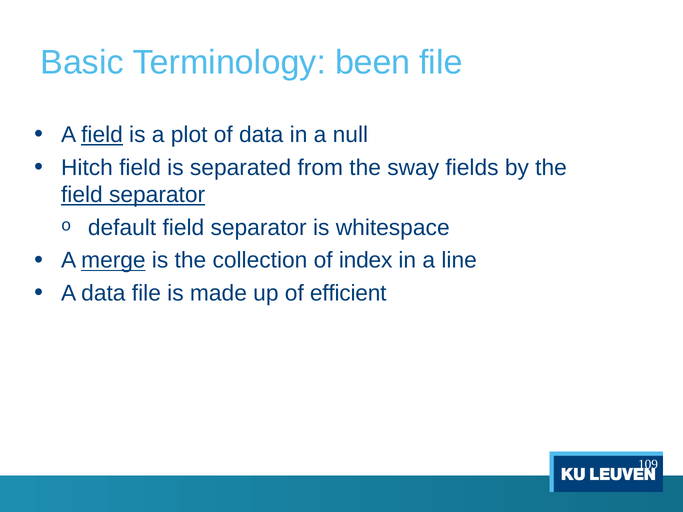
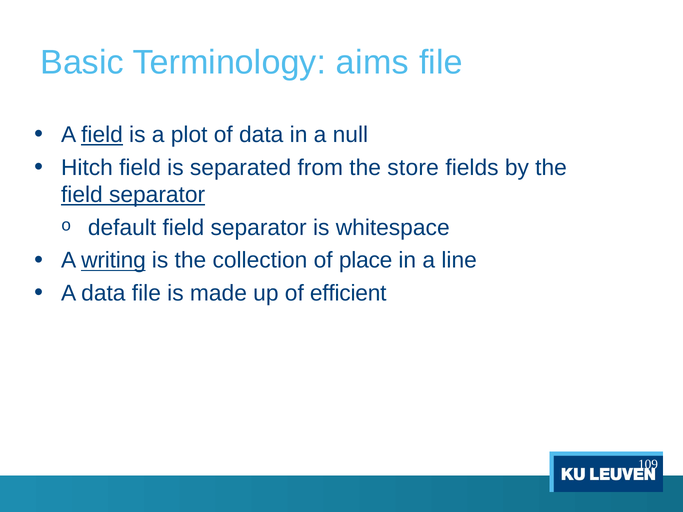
been: been -> aims (372, 63)
sway: sway -> store (413, 168)
merge: merge -> writing (114, 261)
index: index -> place (366, 261)
